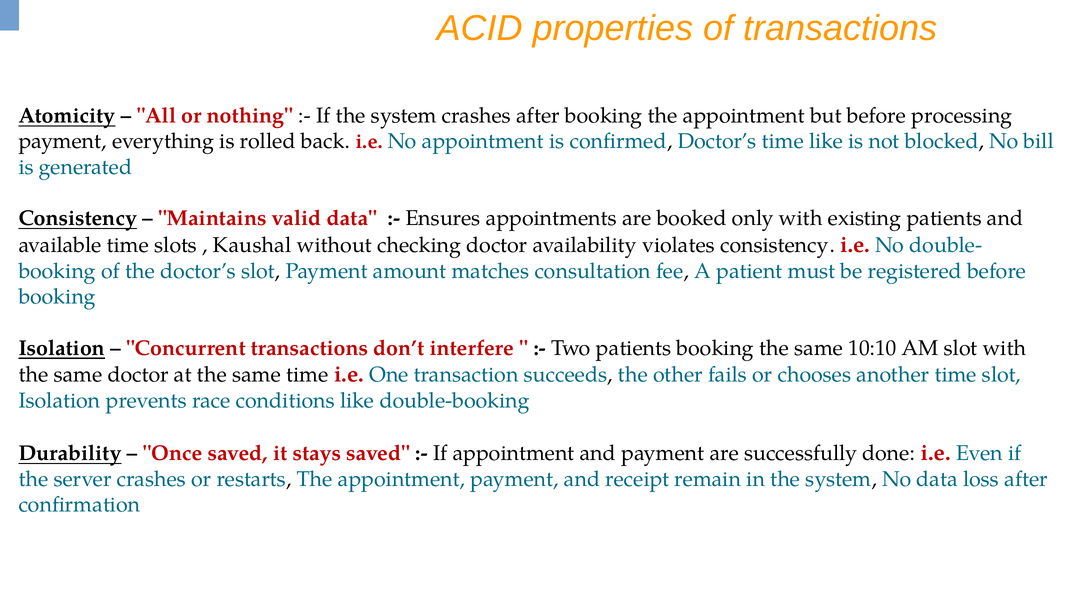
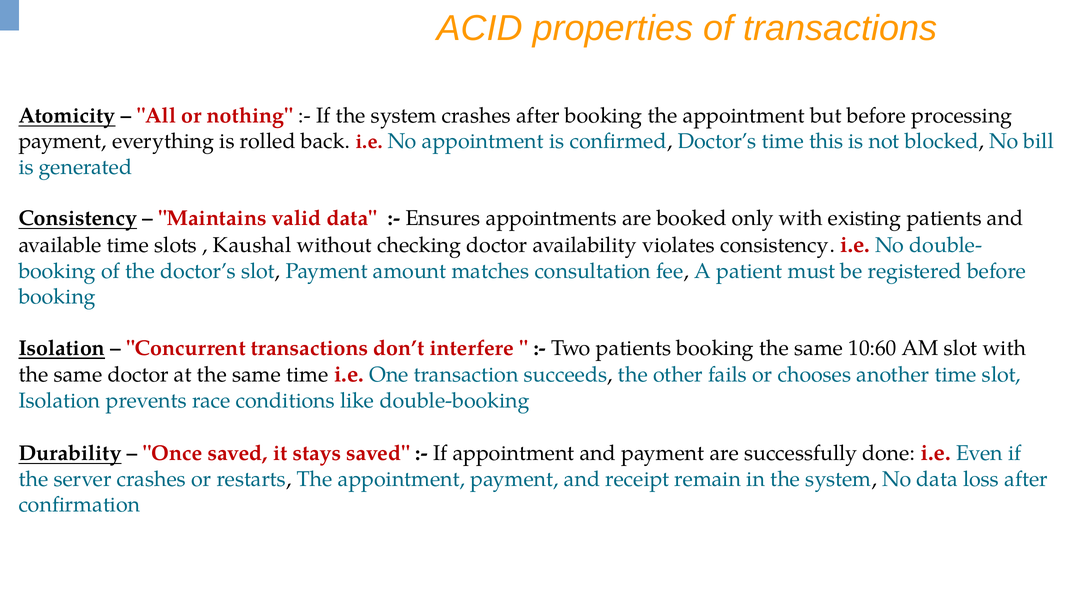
time like: like -> this (826, 141)
10:10: 10:10 -> 10:60 (872, 348)
